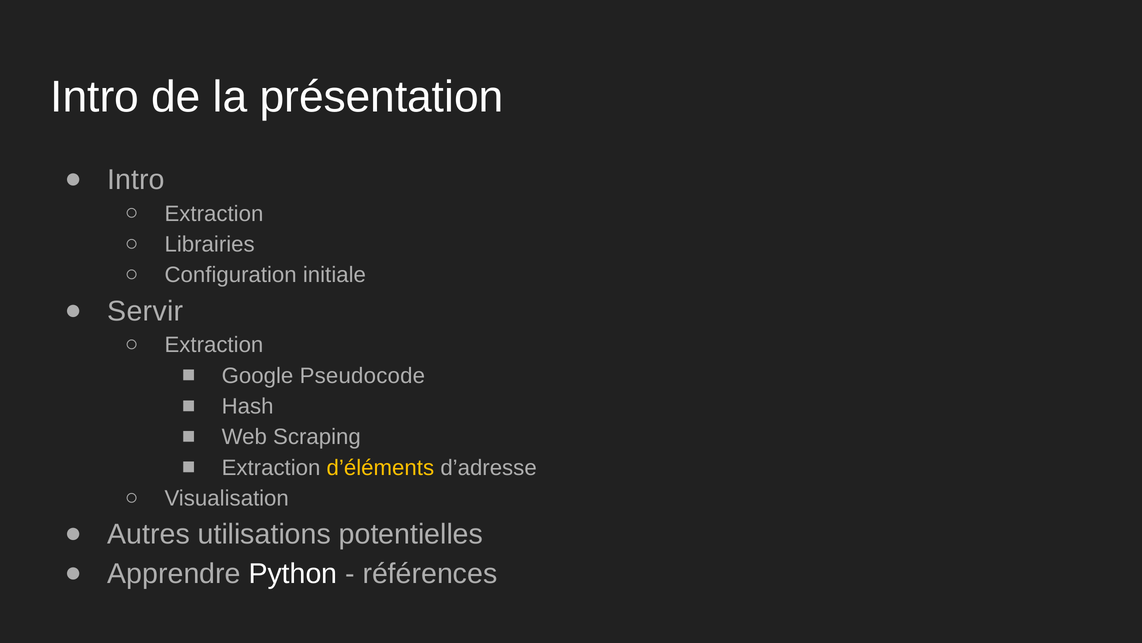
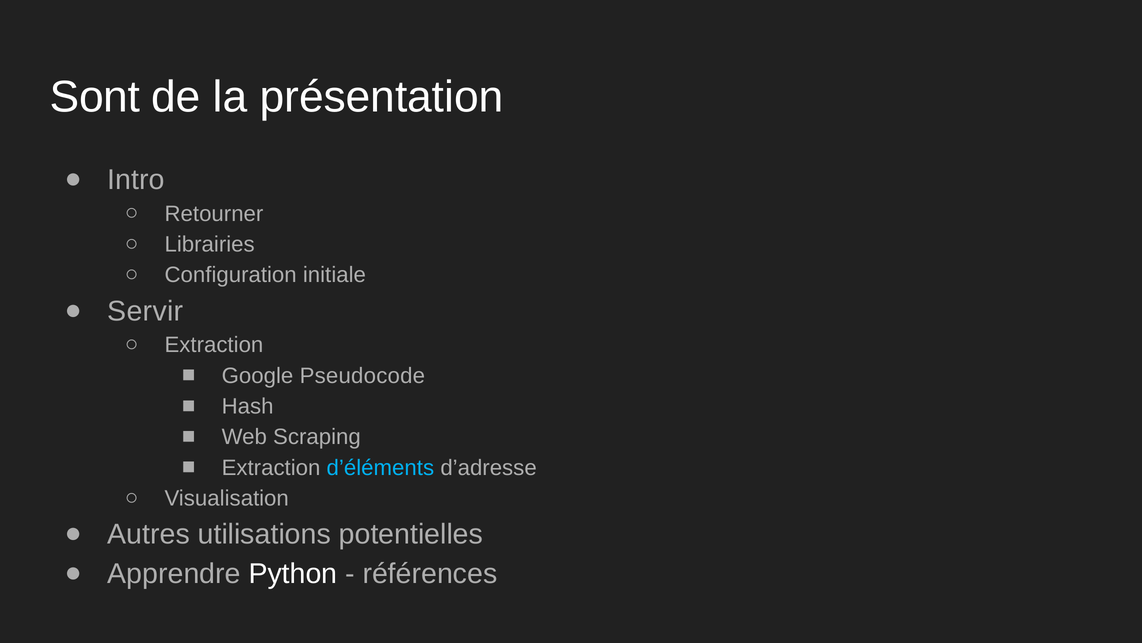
Intro: Intro -> Sont (95, 97)
Extraction: Extraction -> Retourner (214, 214)
d’éléments colour: yellow -> light blue (380, 467)
